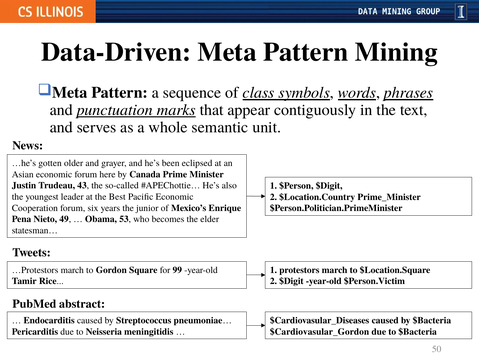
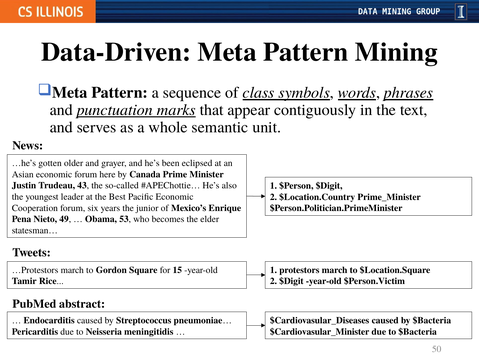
99: 99 -> 15 (177, 270)
$Cardiovasular_Gordon: $Cardiovasular_Gordon -> $Cardiovasular_Minister (320, 332)
